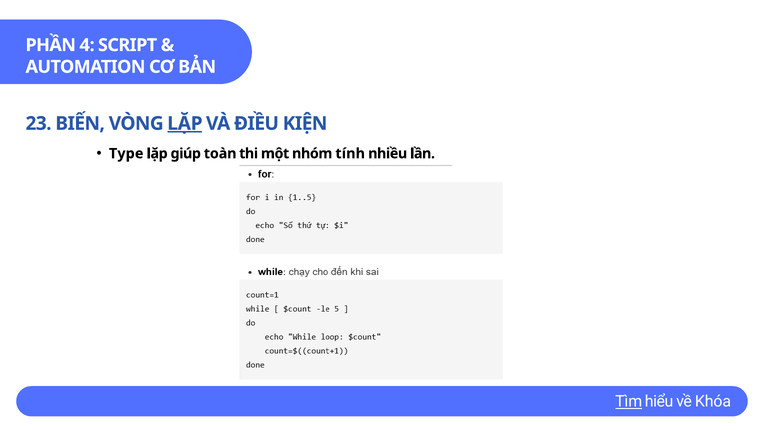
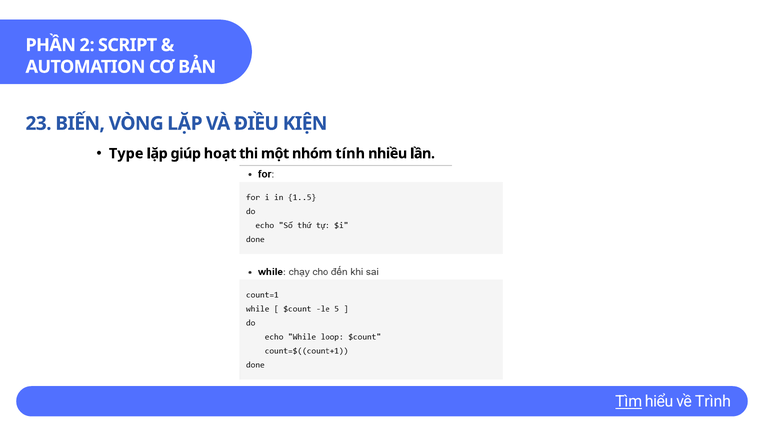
4: 4 -> 2 (87, 45)
LẶP underline: present -> none (185, 123)
toàn: toàn -> hoạt (220, 153)
Khóa: Khóa -> Trình (713, 401)
